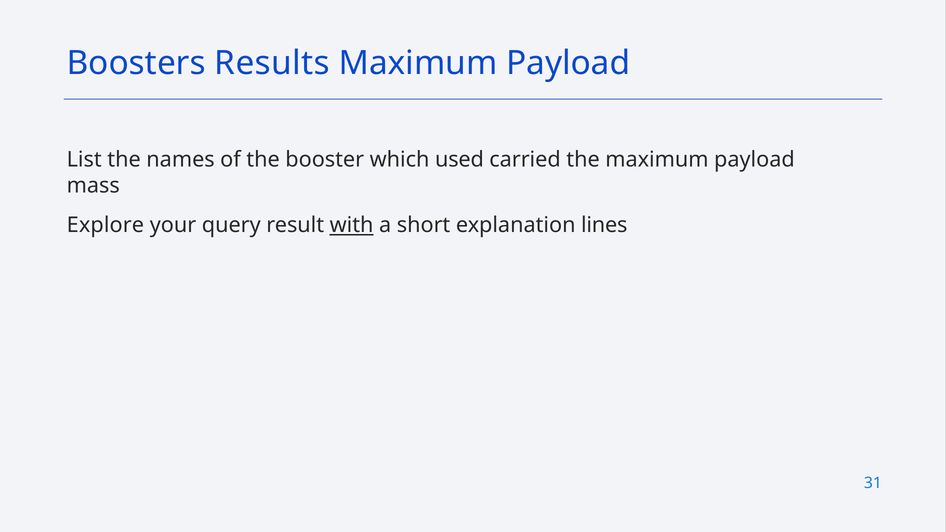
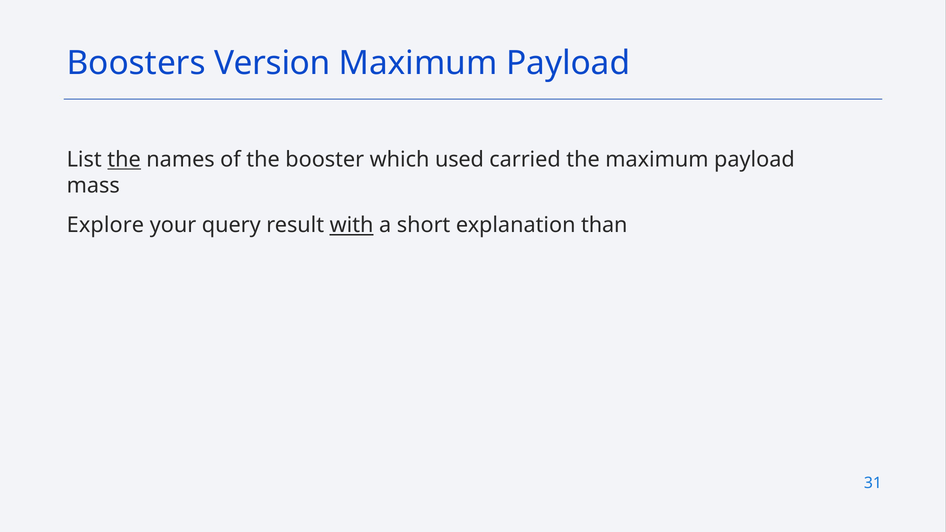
Results: Results -> Version (272, 63)
the underline: none -> present (124, 160)
lines: lines -> than (604, 225)
